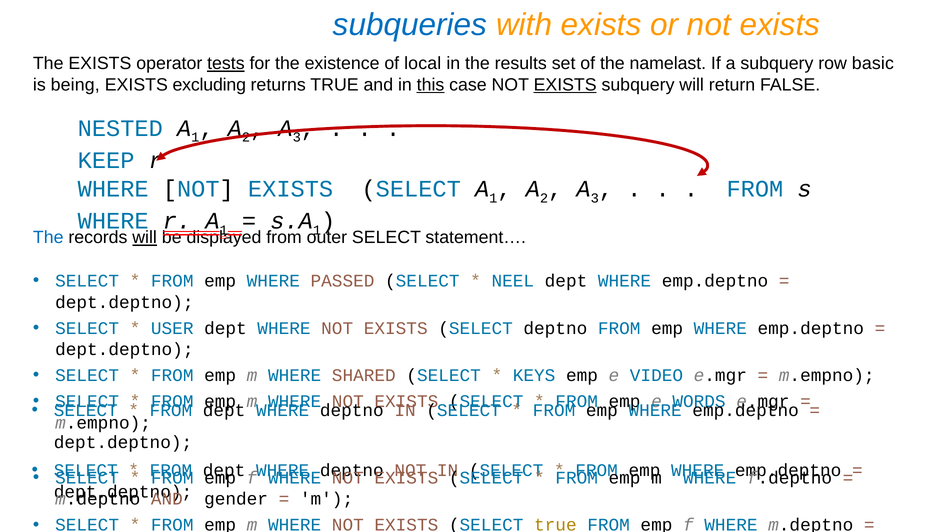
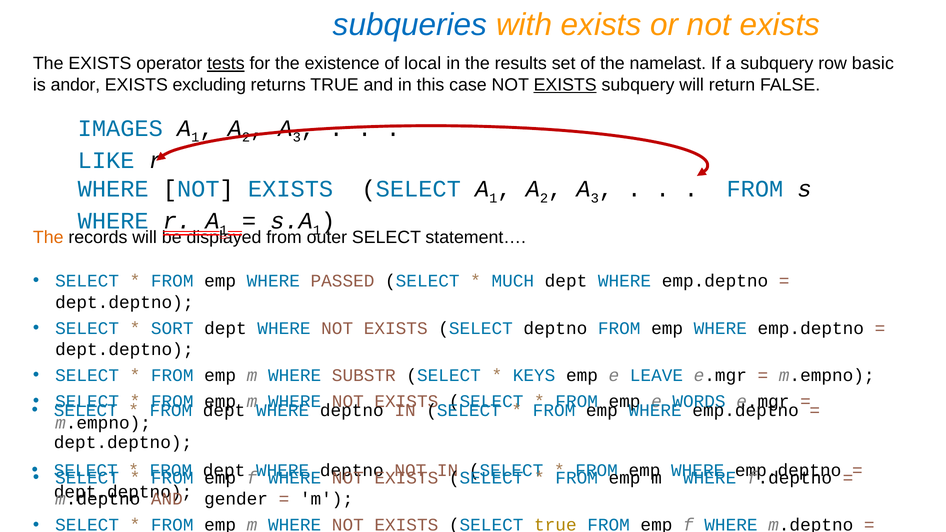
being: being -> andor (75, 85)
this underline: present -> none (431, 85)
NESTED: NESTED -> IMAGES (120, 128)
KEEP: KEEP -> LIKE (106, 161)
The colour: blue -> orange (48, 238)
will underline: present -> none (145, 238)
NEEL: NEEL -> MUCH (513, 281)
USER: USER -> SORT (172, 328)
SHARED: SHARED -> SUBSTR (364, 376)
VIDEO: VIDEO -> LEAVE (656, 376)
